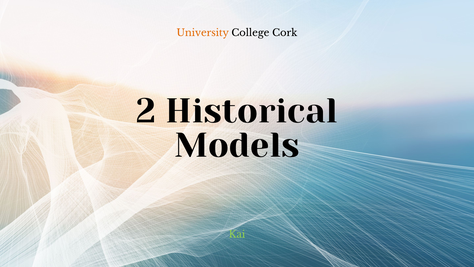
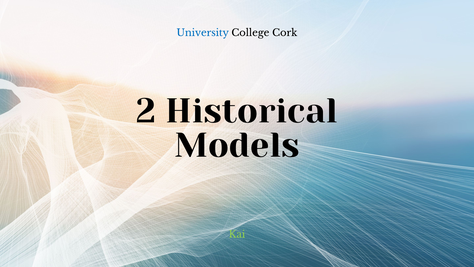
University colour: orange -> blue (203, 33)
